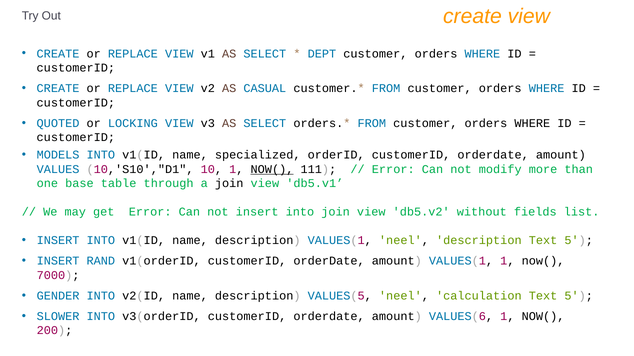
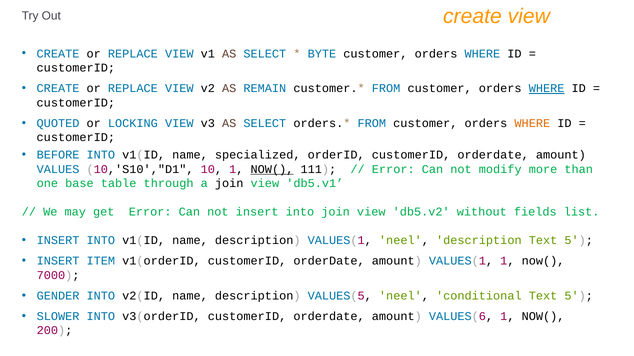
DEPT: DEPT -> BYTE (322, 54)
CASUAL: CASUAL -> REMAIN (265, 89)
WHERE underline: none -> present (547, 89)
WHERE colour: black -> orange (532, 124)
MODELS: MODELS -> BEFORE (58, 155)
RAND: RAND -> ITEM (101, 261)
calculation: calculation -> conditional (479, 296)
